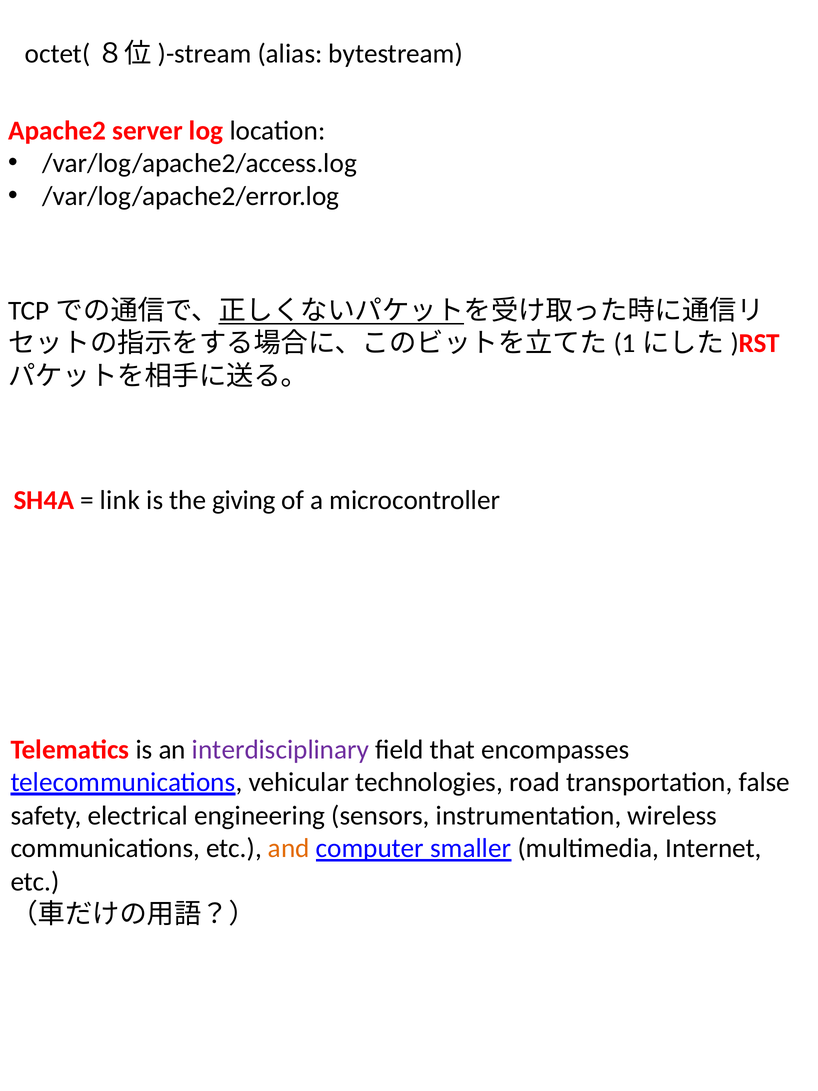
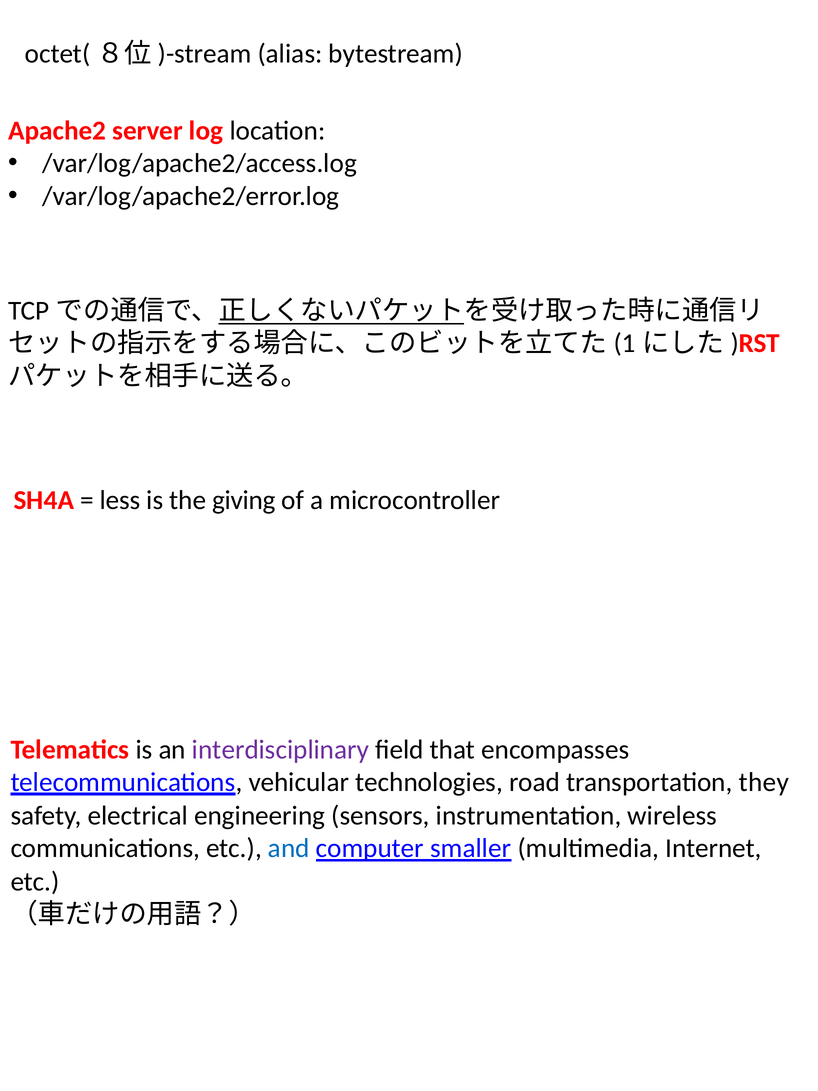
link: link -> less (120, 500)
false: false -> they (764, 782)
and colour: orange -> blue (289, 848)
